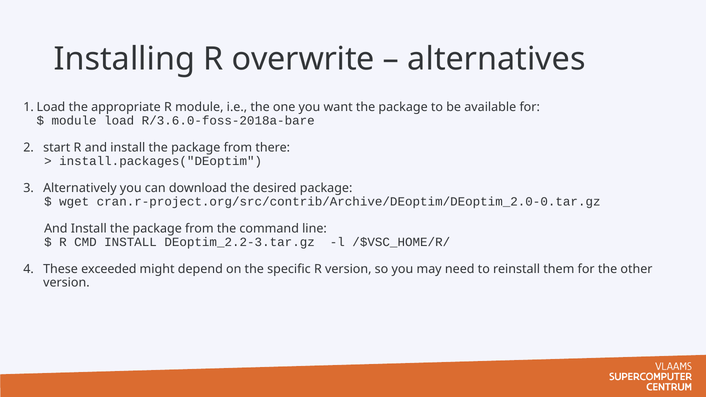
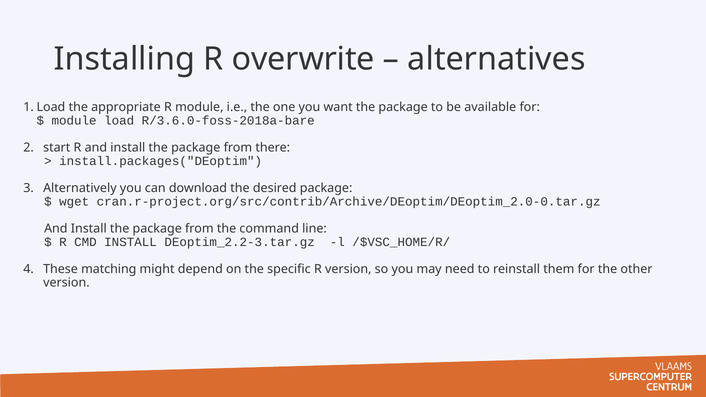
exceeded: exceeded -> matching (109, 269)
